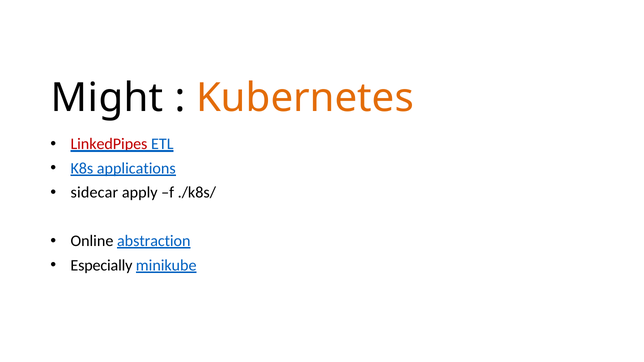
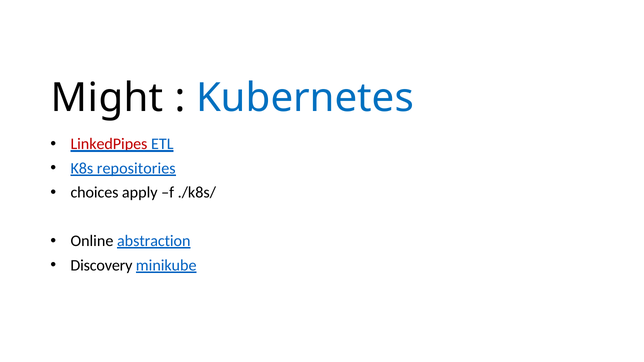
Kubernetes colour: orange -> blue (305, 98)
applications: applications -> repositories (136, 168)
sidecar: sidecar -> choices (94, 193)
Especially: Especially -> Discovery (101, 265)
